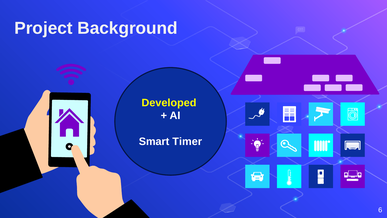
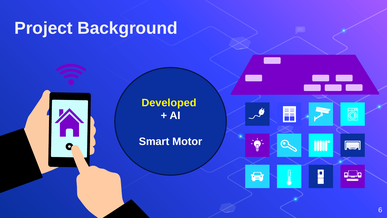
Timer: Timer -> Motor (187, 141)
